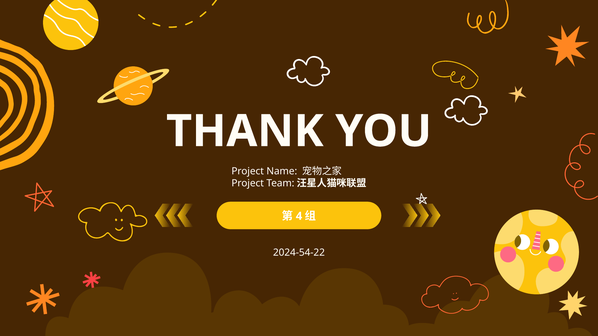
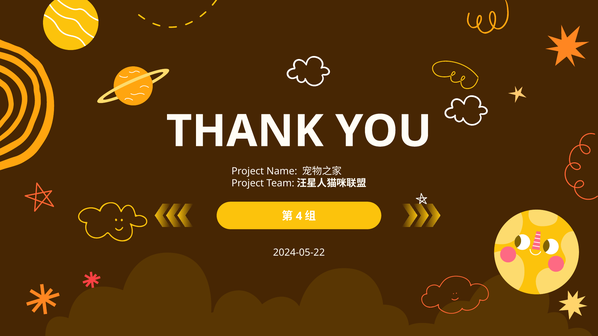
2024-54-22: 2024-54-22 -> 2024-05-22 (299, 253)
